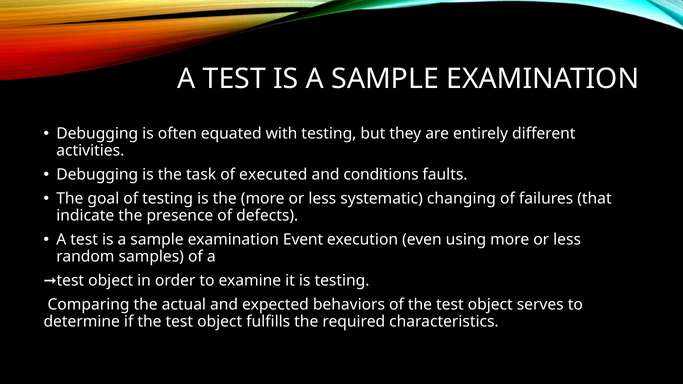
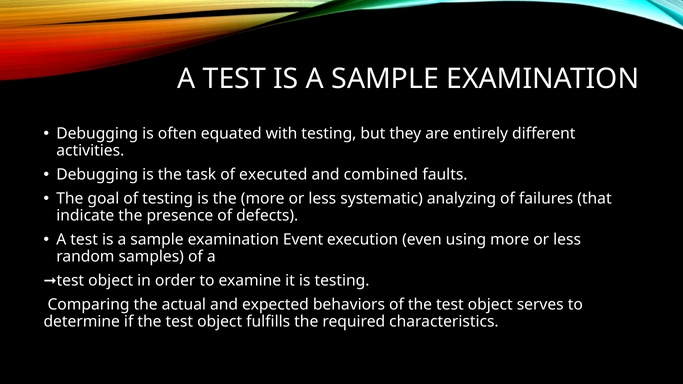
conditions: conditions -> combined (381, 175)
changing: changing -> analyzing (462, 199)
